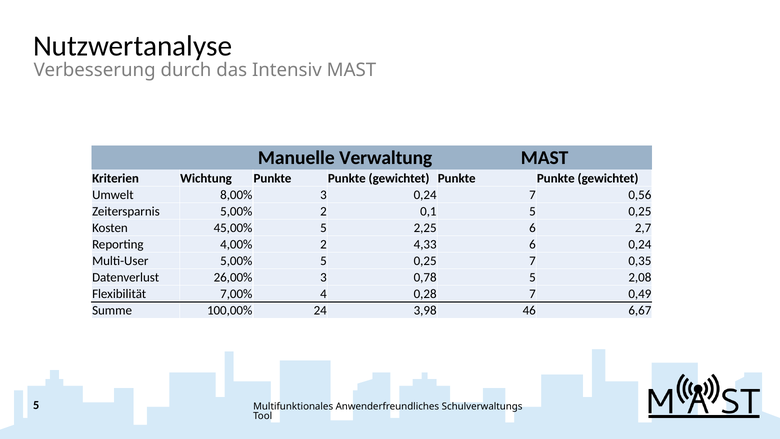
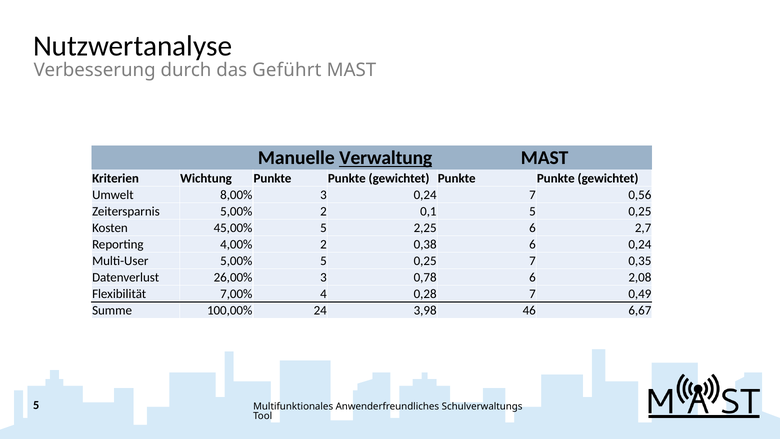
Intensiv: Intensiv -> Geführt (287, 70)
Verwaltung underline: none -> present (386, 158)
4,33: 4,33 -> 0,38 (425, 244)
0,78 5: 5 -> 6 (532, 277)
